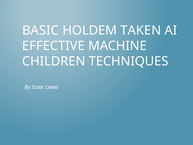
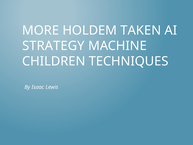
BASIC: BASIC -> MORE (41, 30)
EFFECTIVE: EFFECTIVE -> STRATEGY (53, 46)
